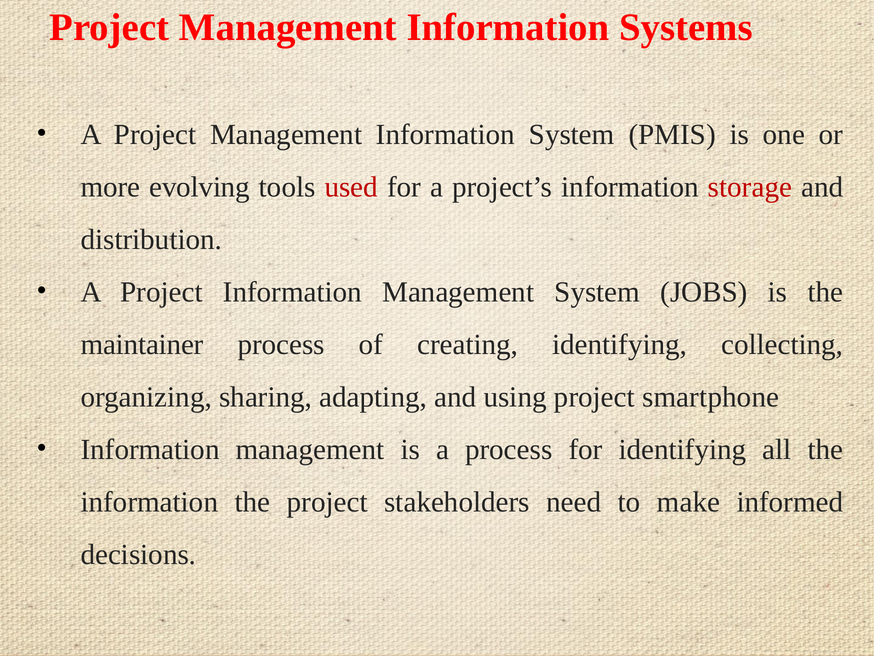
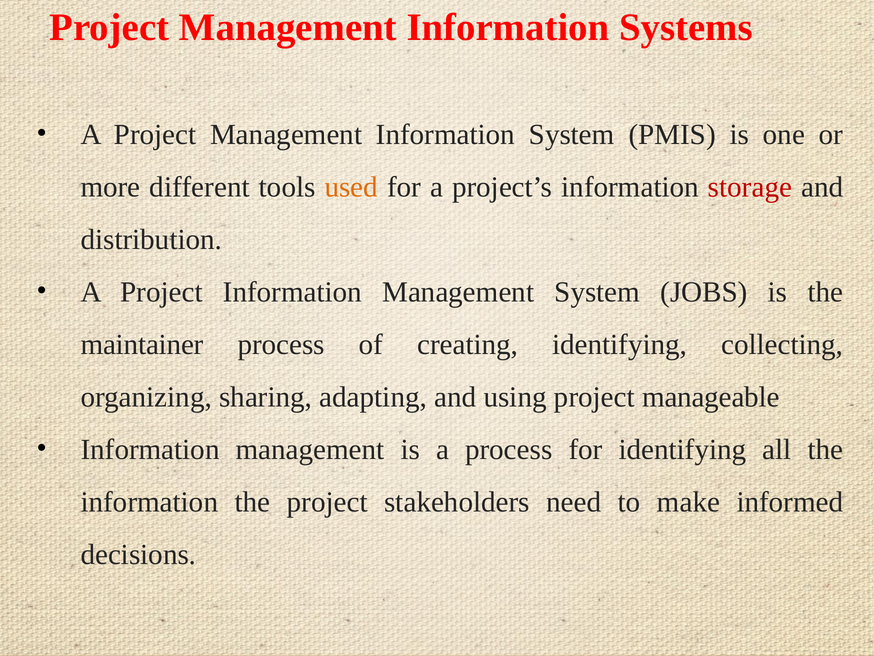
evolving: evolving -> different (200, 187)
used colour: red -> orange (351, 187)
smartphone: smartphone -> manageable (711, 397)
